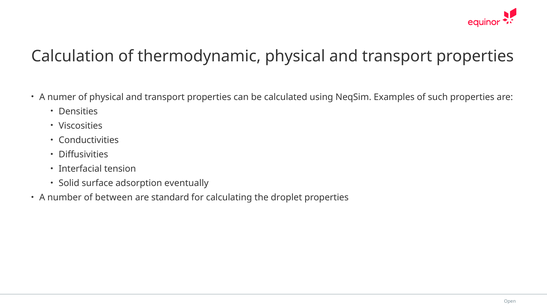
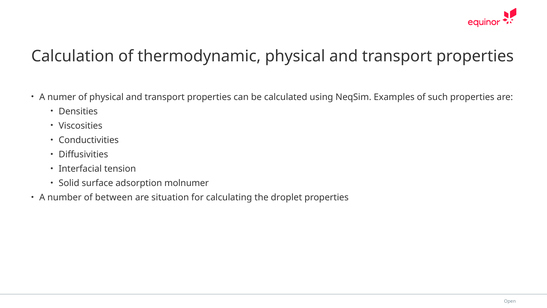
eventually: eventually -> molnumer (187, 183)
standard: standard -> situation (170, 197)
